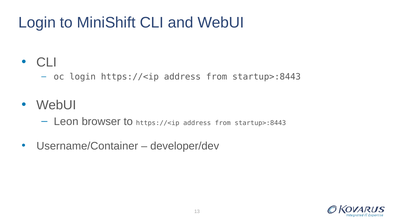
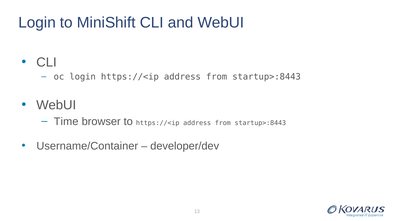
Leon: Leon -> Time (66, 122)
